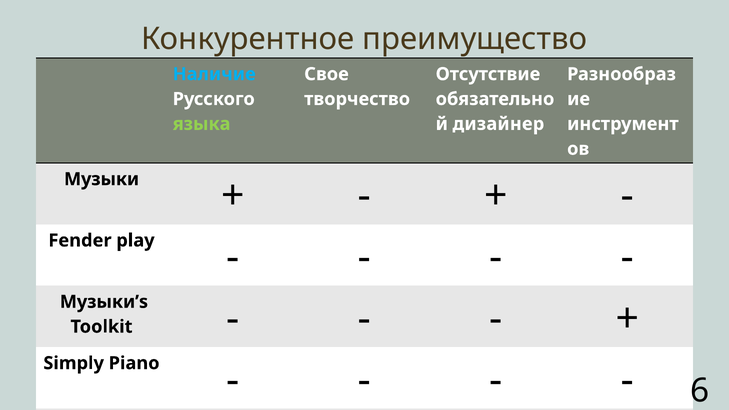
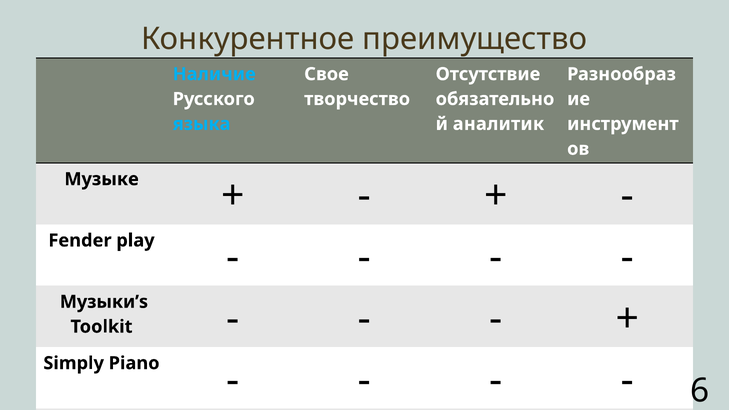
языка colour: light green -> light blue (202, 124)
дизайнер: дизайнер -> аналитик (498, 124)
Музыки: Музыки -> Музыке (102, 179)
